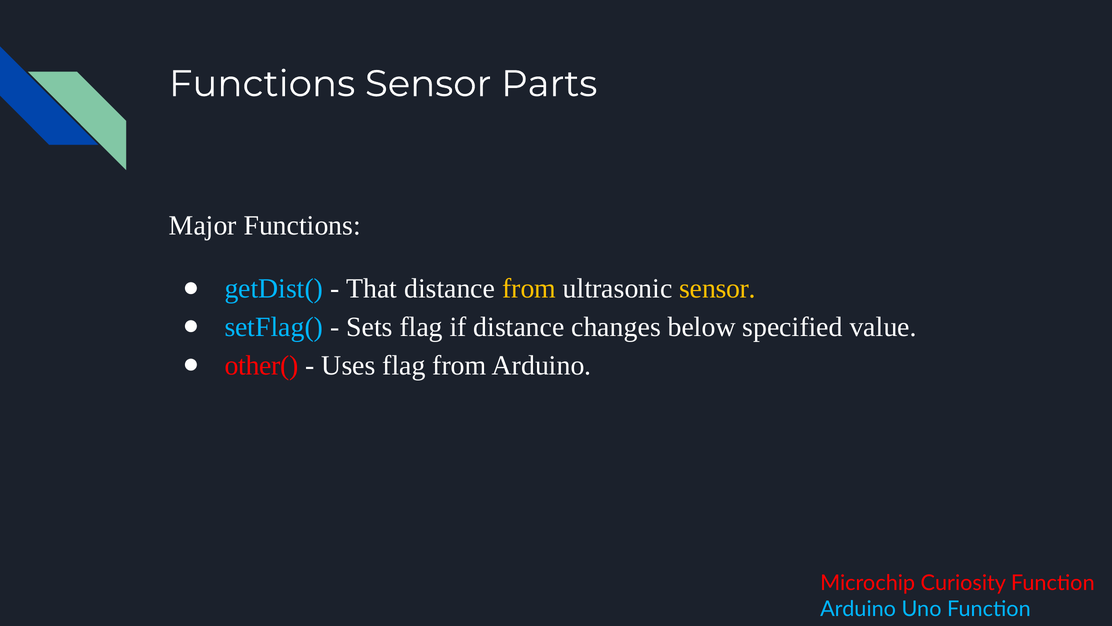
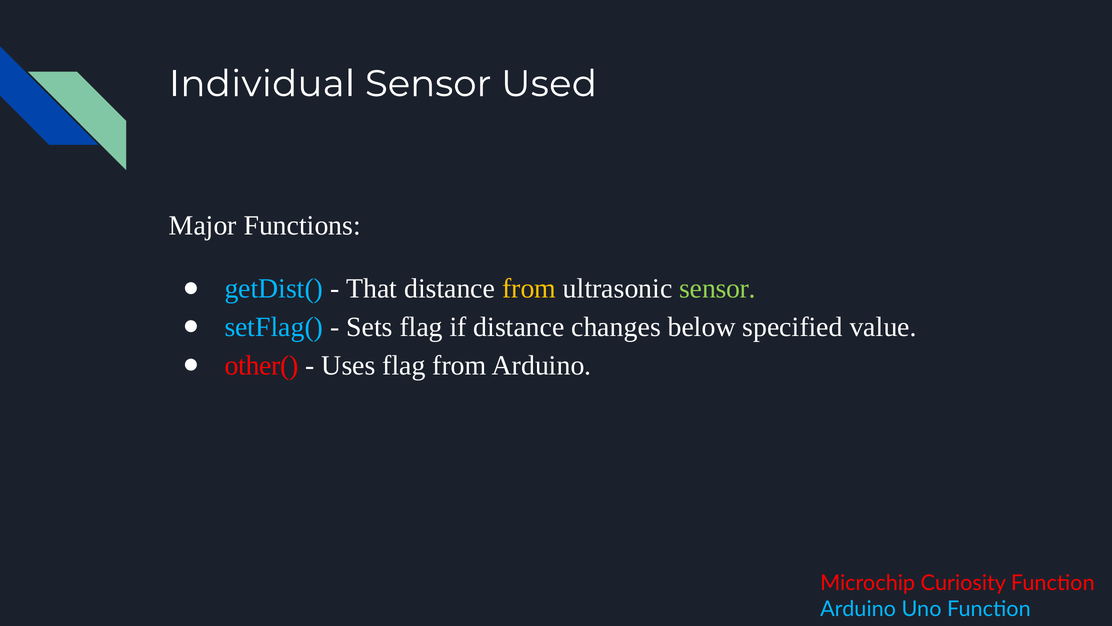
Functions: Functions -> Individual (262, 84)
Parts: Parts -> Used (549, 84)
sensor colour: yellow -> light green (718, 288)
